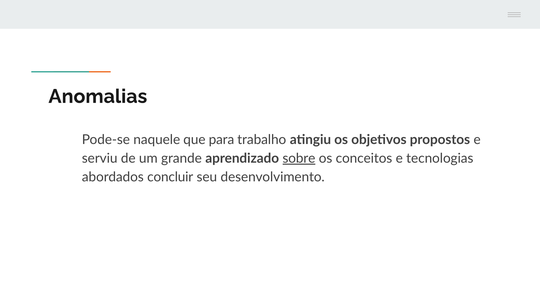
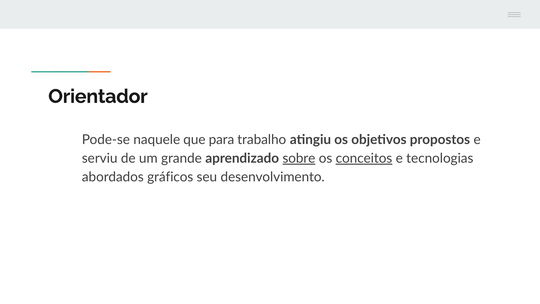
Anomalias: Anomalias -> Orientador (98, 96)
conceitos underline: none -> present (364, 158)
concluir: concluir -> gráficos (170, 177)
